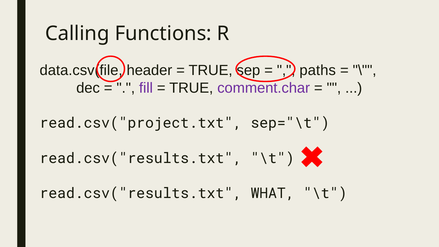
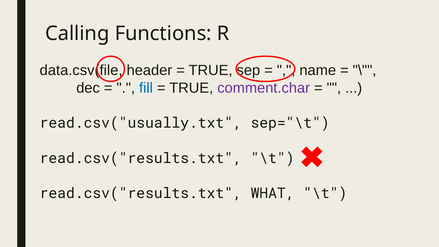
paths: paths -> name (318, 70)
fill colour: purple -> blue (146, 88)
read.csv("project.txt: read.csv("project.txt -> read.csv("usually.txt (141, 123)
